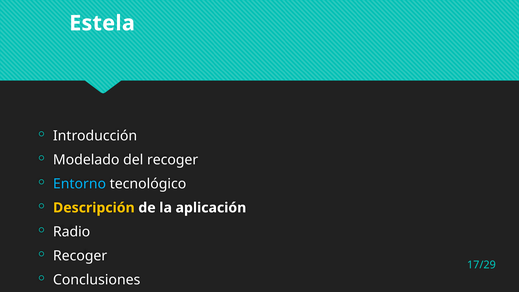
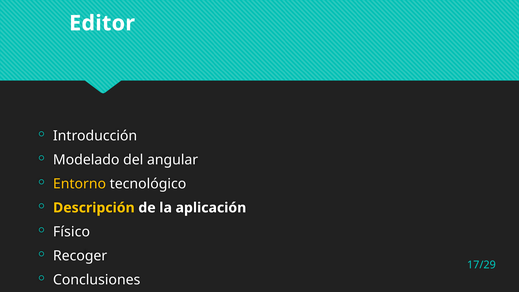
Estela: Estela -> Editor (102, 23)
del recoger: recoger -> angular (173, 160)
Entorno colour: light blue -> yellow (80, 184)
Radio: Radio -> Físico (72, 232)
